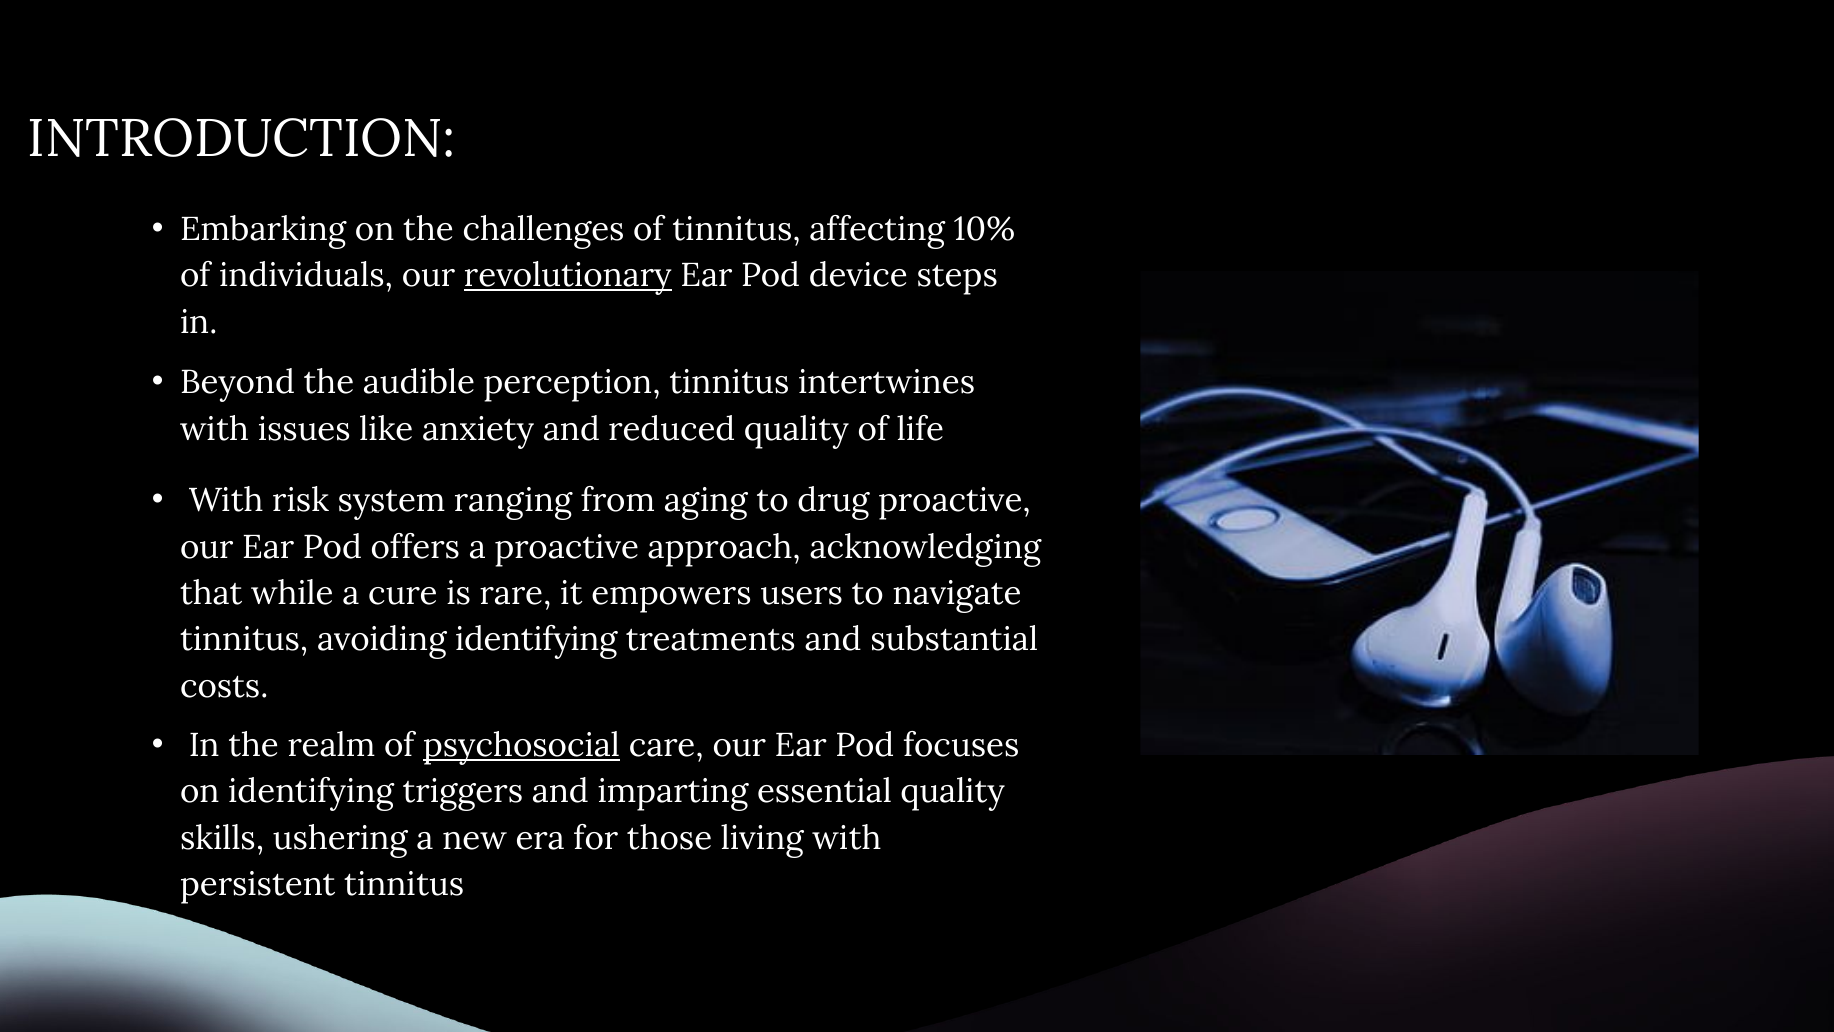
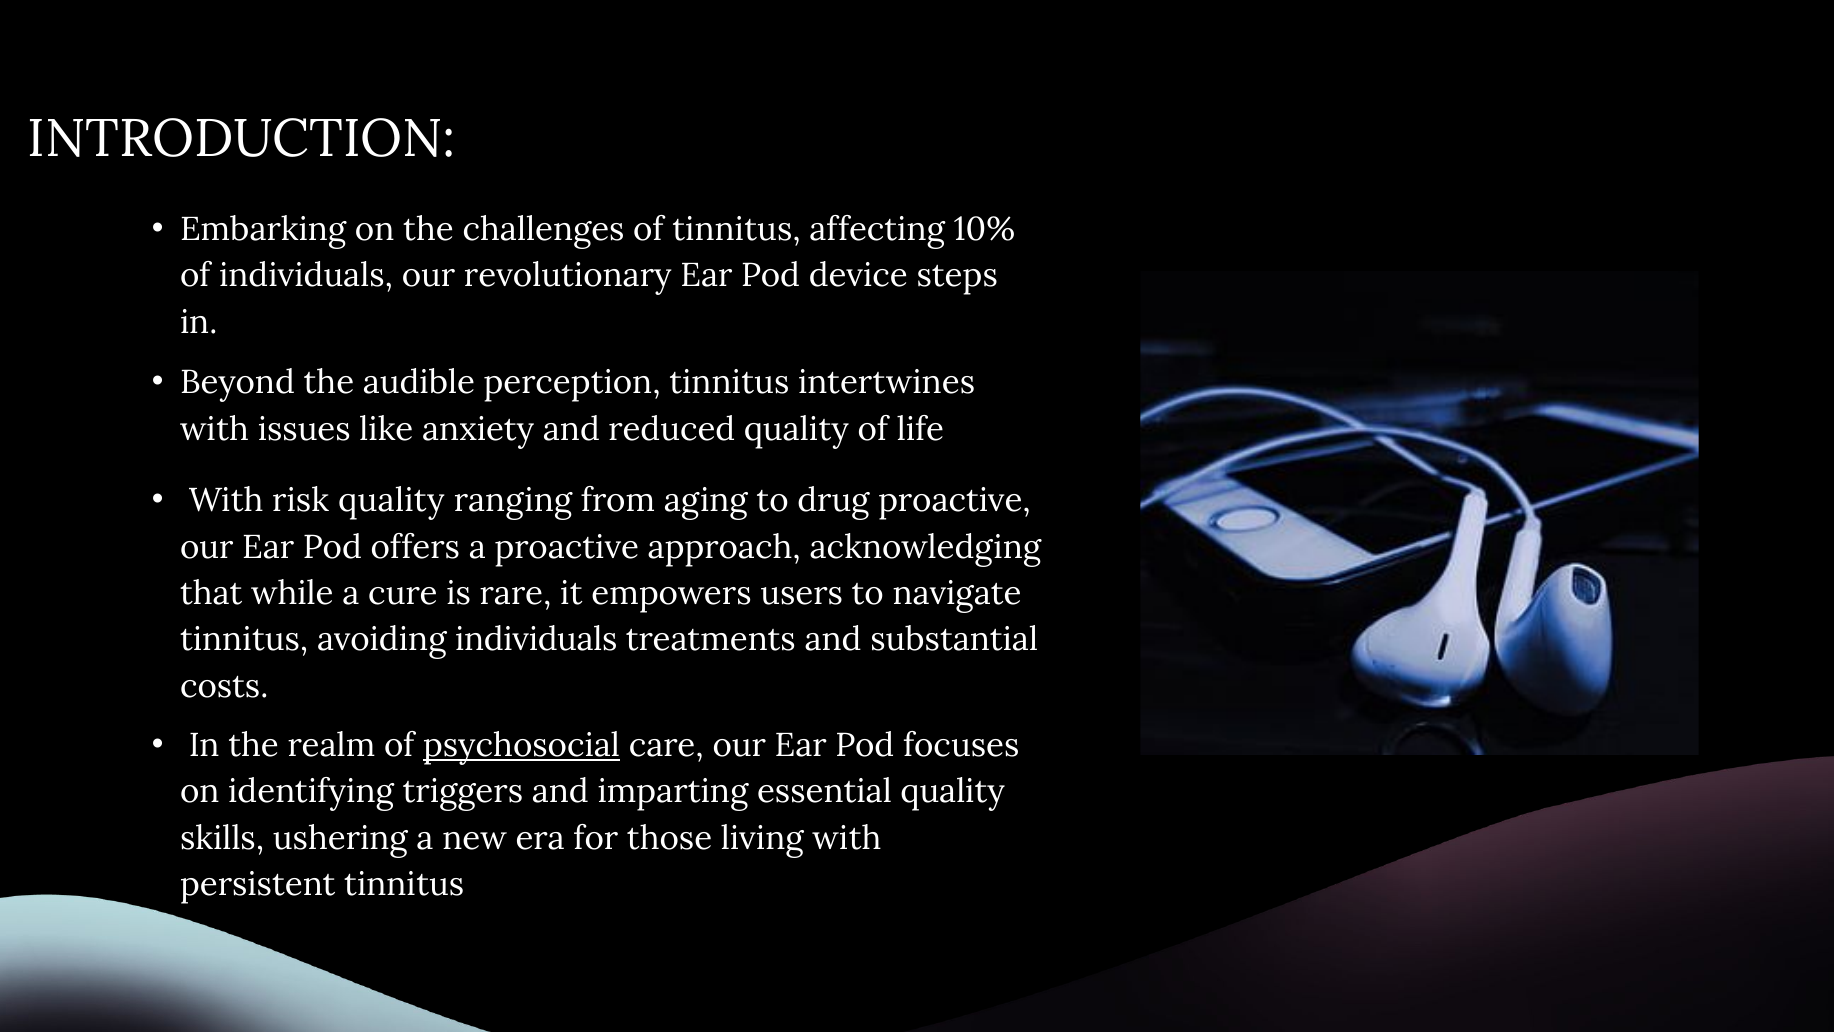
revolutionary underline: present -> none (568, 276)
risk system: system -> quality (391, 501)
avoiding identifying: identifying -> individuals (536, 640)
